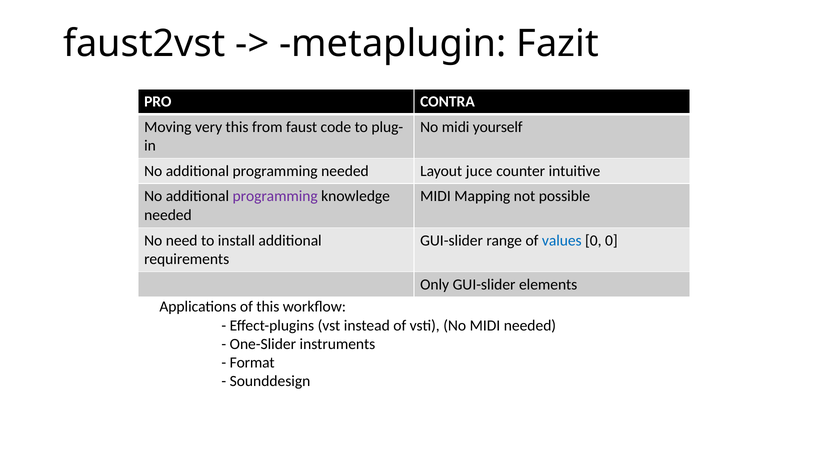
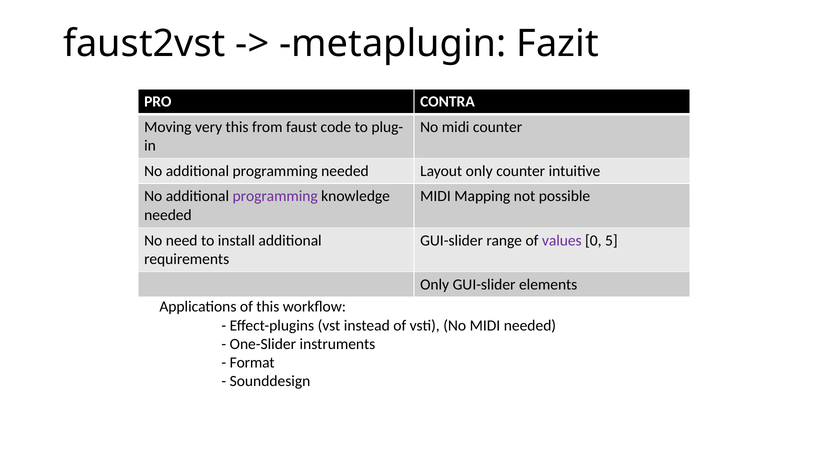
midi yourself: yourself -> counter (498, 127)
Layout juce: juce -> only (479, 171)
values colour: blue -> purple (562, 240)
0 0: 0 -> 5 (611, 240)
